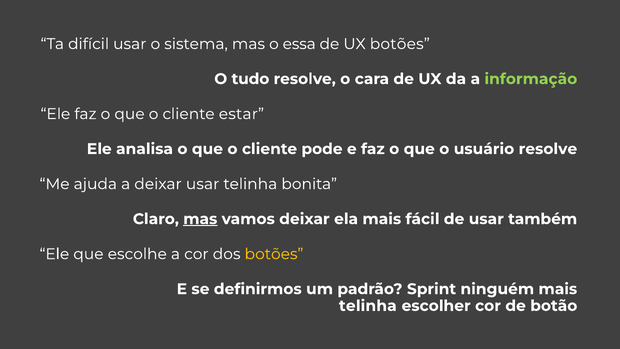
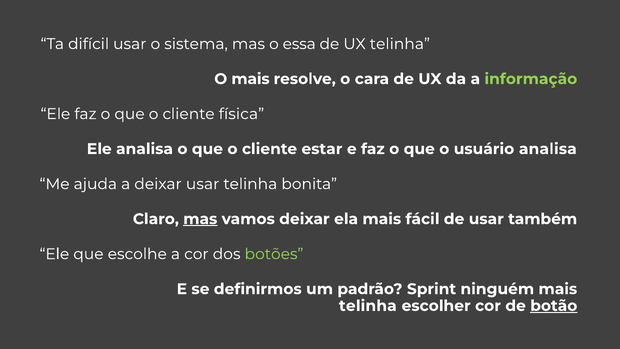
UX botões: botões -> telinha (400, 44)
O tudo: tudo -> mais (250, 79)
estar: estar -> física (241, 114)
pode: pode -> estar (322, 149)
usuário resolve: resolve -> analisa (548, 149)
botões colour: yellow -> light green (274, 254)
botão underline: none -> present (554, 306)
